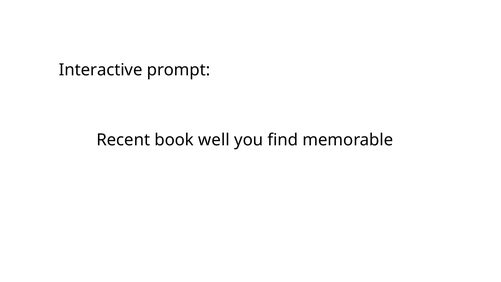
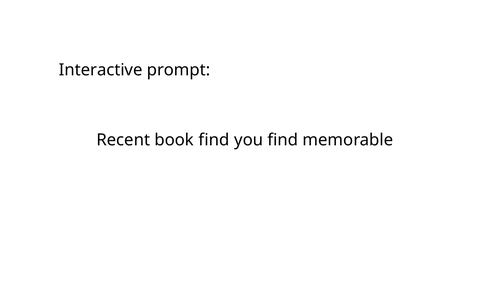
book well: well -> find (214, 140)
